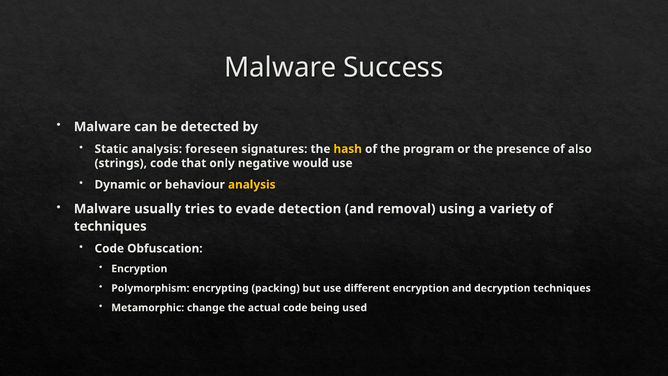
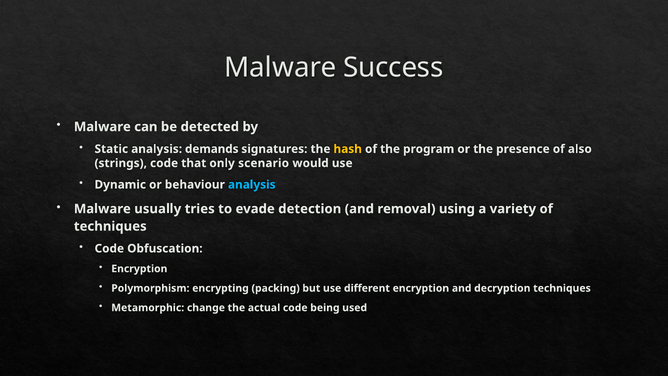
foreseen: foreseen -> demands (212, 149)
negative: negative -> scenario (264, 163)
analysis colour: yellow -> light blue (252, 185)
